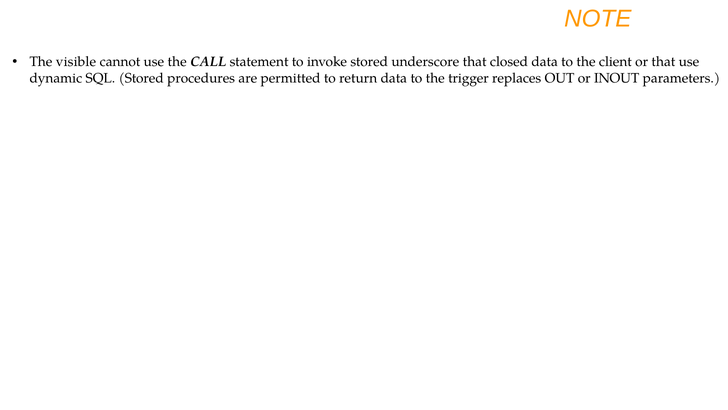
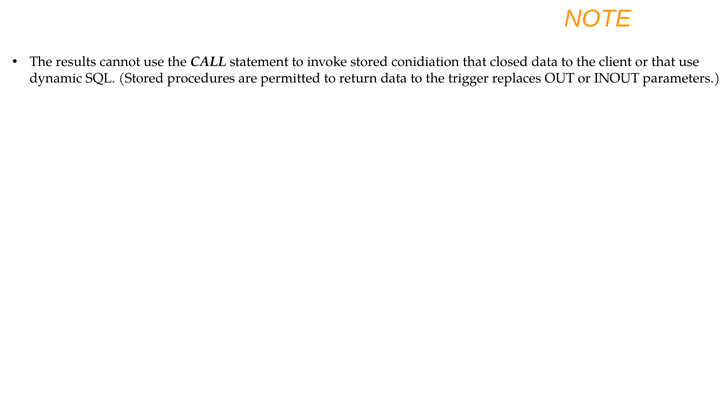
visible: visible -> results (76, 62)
underscore: underscore -> conidiation (425, 62)
